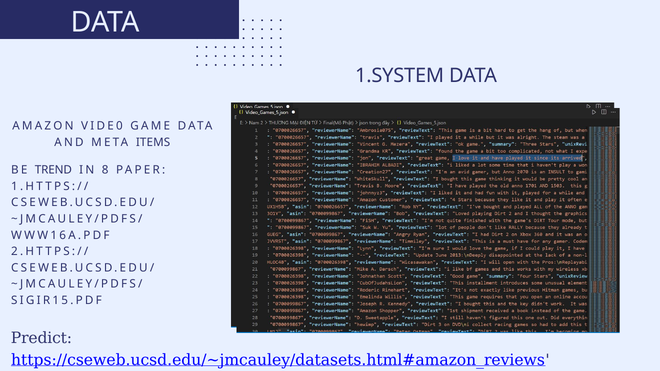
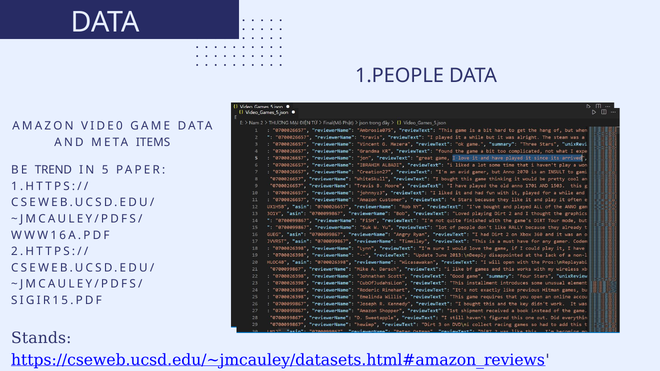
1.SYSTEM: 1.SYSTEM -> 1.PEOPLE (399, 76)
8: 8 -> 5 (105, 170)
Predict: Predict -> Stands (41, 338)
